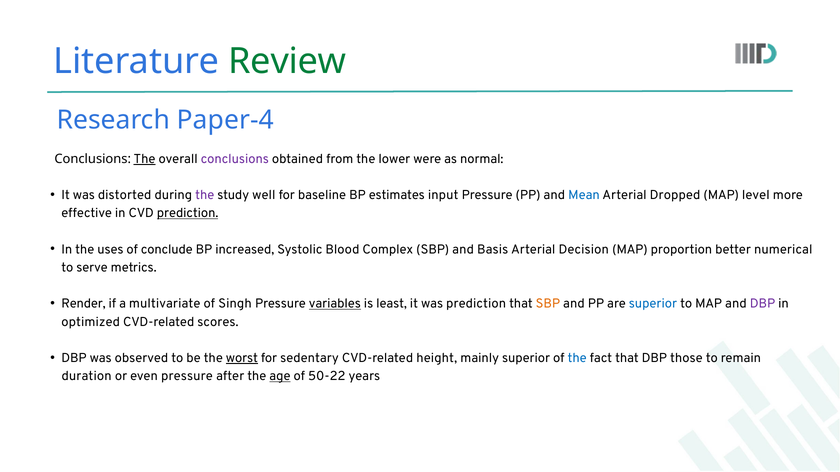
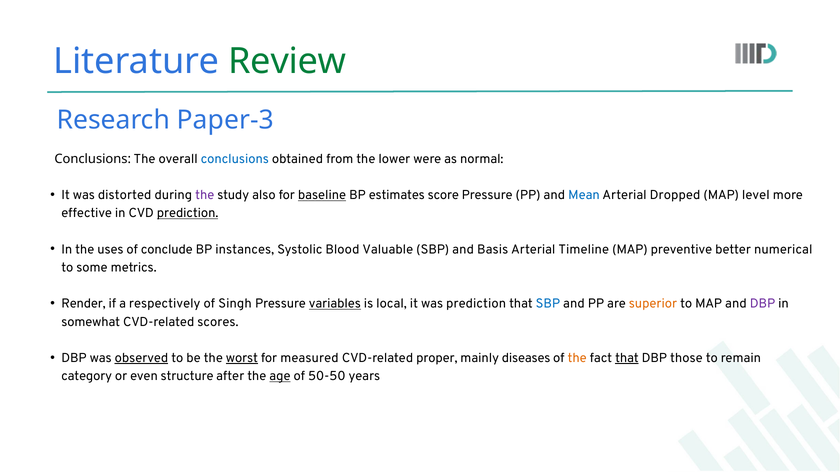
Paper-4: Paper-4 -> Paper-3 (225, 120)
The underline: present -> none (144, 159)
conclusions colour: purple -> blue (235, 159)
well: well -> also (264, 195)
baseline underline: none -> present (322, 195)
input: input -> score (443, 195)
increased: increased -> instances (245, 250)
Complex: Complex -> Valuable (388, 250)
Decision: Decision -> Timeline (584, 250)
proportion: proportion -> preventive (681, 250)
serve: serve -> some (92, 268)
multivariate: multivariate -> respectively (165, 304)
least: least -> local (391, 304)
SBP colour: orange -> blue (548, 304)
superior colour: blue -> orange (653, 304)
optimized: optimized -> somewhat (91, 322)
observed underline: none -> present (141, 358)
sedentary: sedentary -> measured (309, 358)
height: height -> proper (437, 358)
mainly superior: superior -> diseases (526, 358)
the colour: blue -> orange (577, 358)
that underline: none -> present (627, 358)
duration: duration -> category (87, 377)
even pressure: pressure -> structure (187, 377)
50-22: 50-22 -> 50-50 (327, 377)
